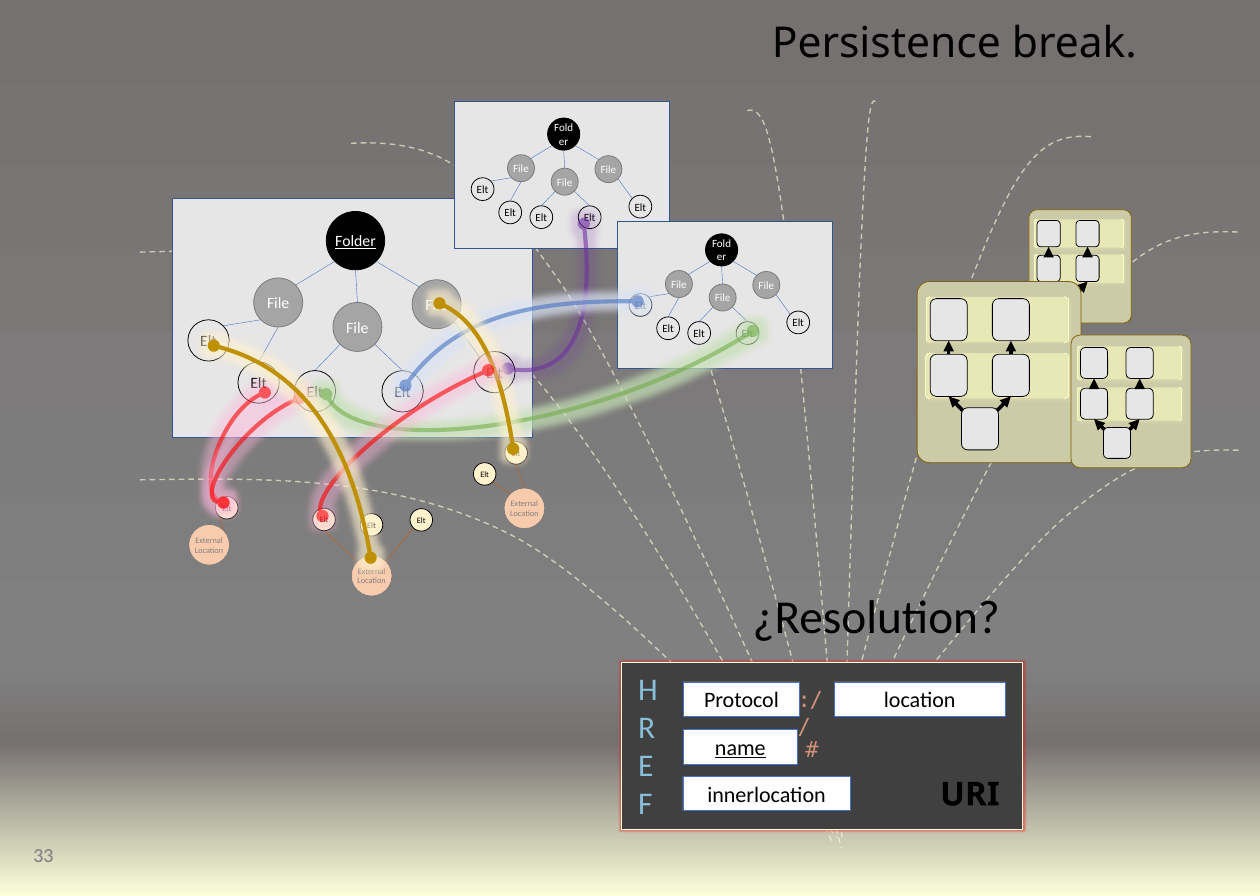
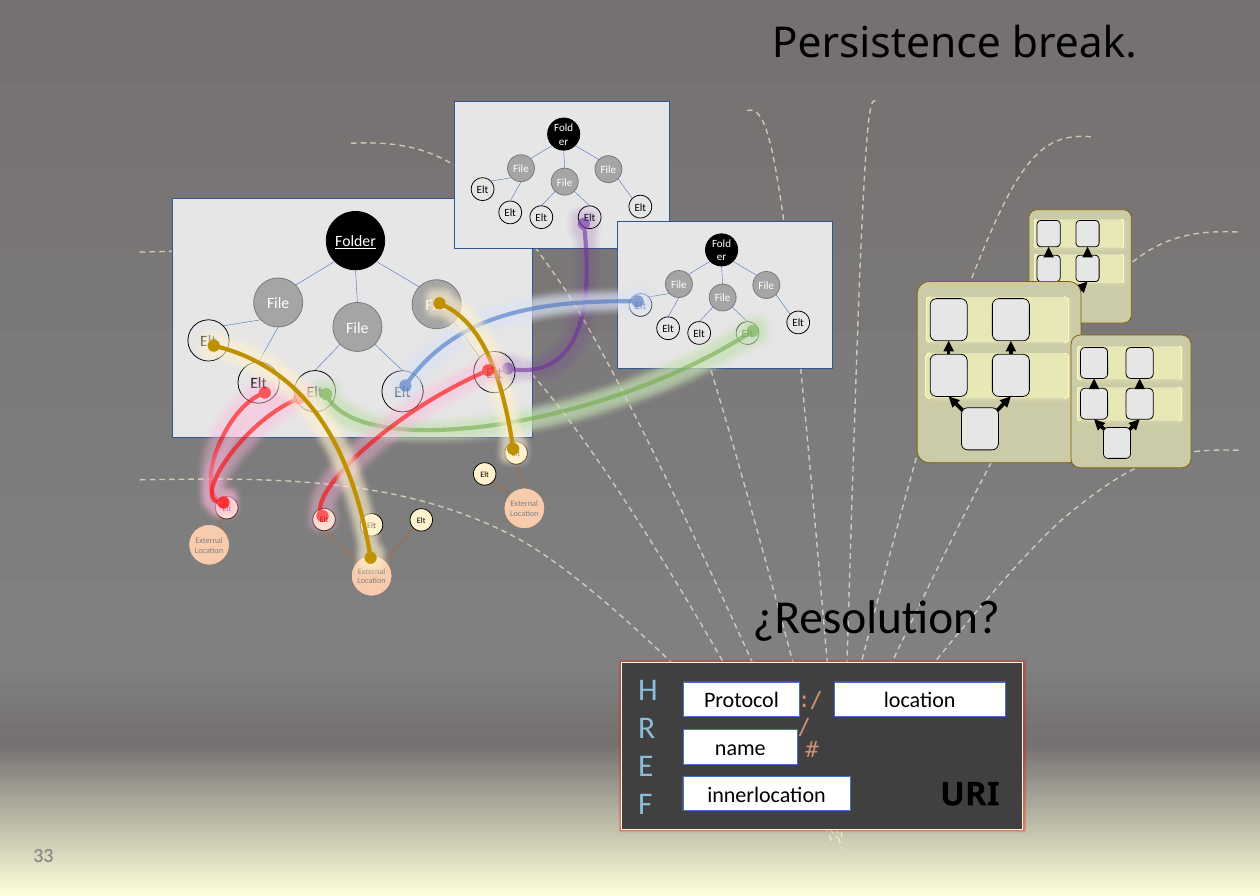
name underline: present -> none (740, 749)
